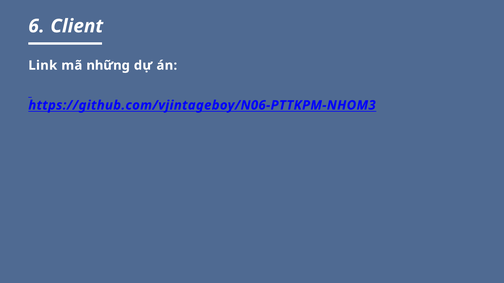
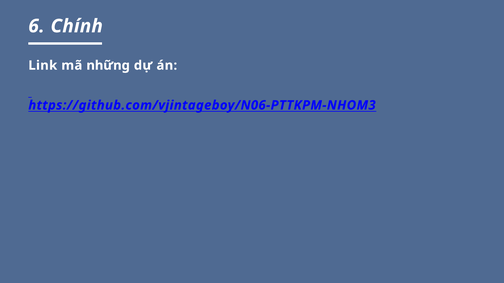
Client: Client -> Chính (77, 26)
